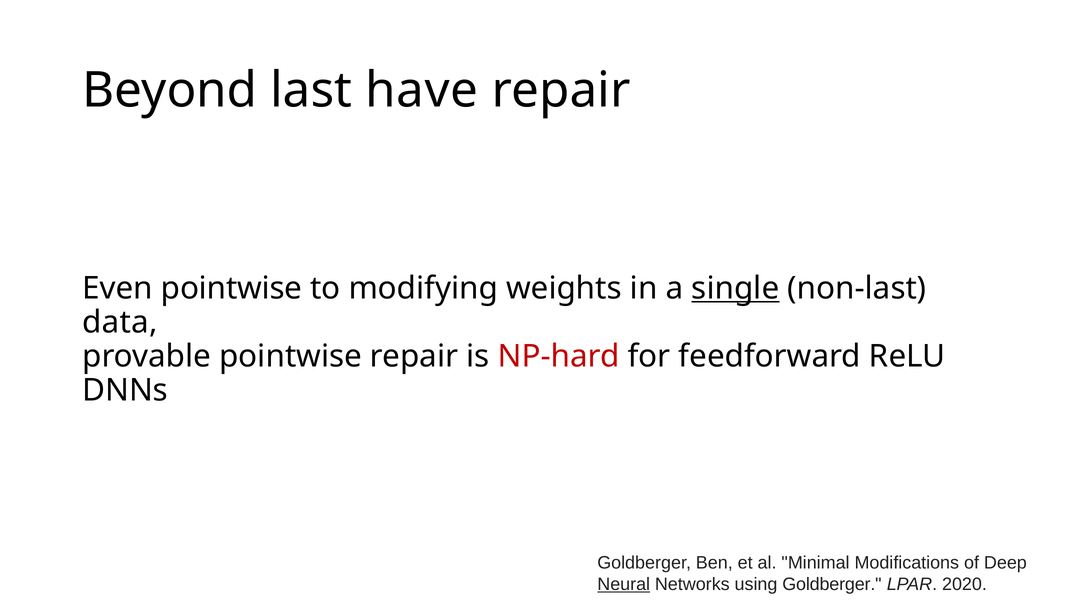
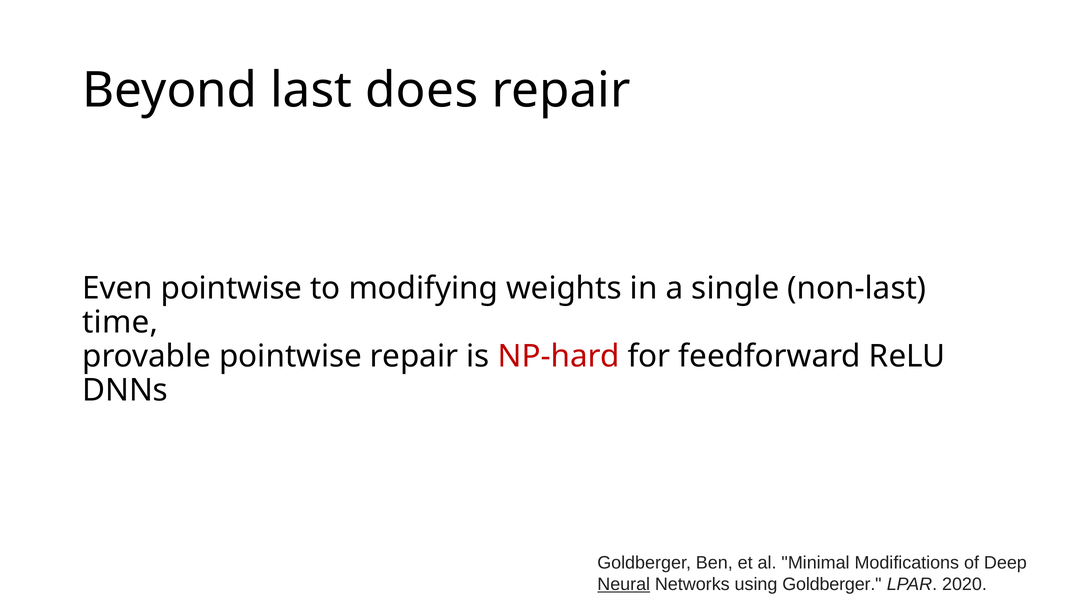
have: have -> does (422, 91)
single underline: present -> none (735, 288)
data: data -> time (120, 322)
